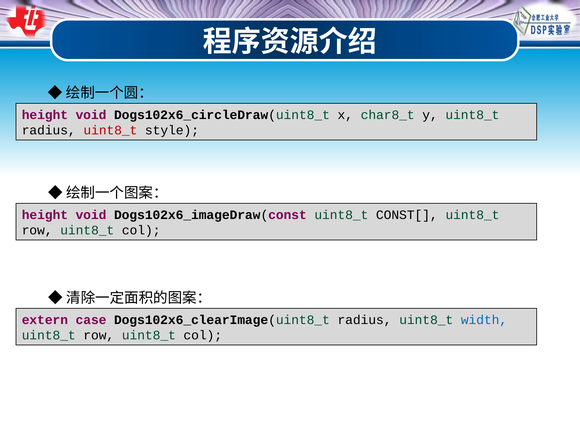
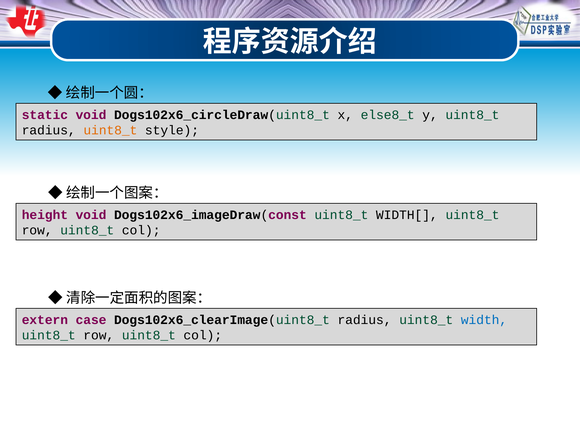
height: height -> static (45, 115)
char8_t: char8_t -> else8_t (388, 115)
uint8_t colour: red -> orange (110, 130)
CONST[: CONST[ -> WIDTH[ (407, 215)
